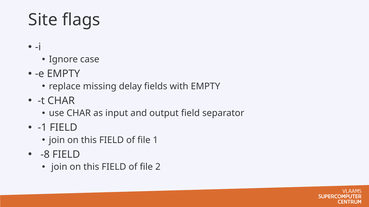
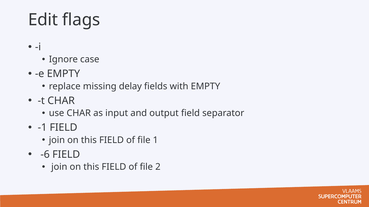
Site: Site -> Edit (43, 20)
-8: -8 -> -6 (45, 155)
